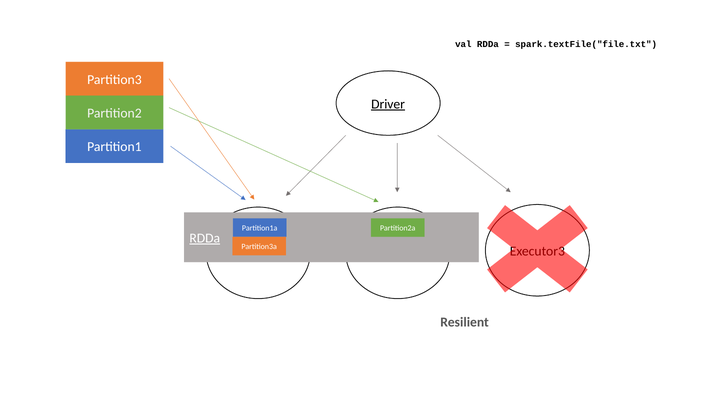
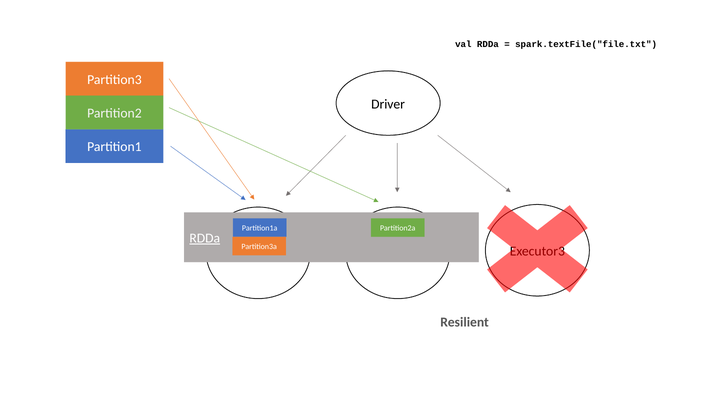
Driver underline: present -> none (388, 104)
